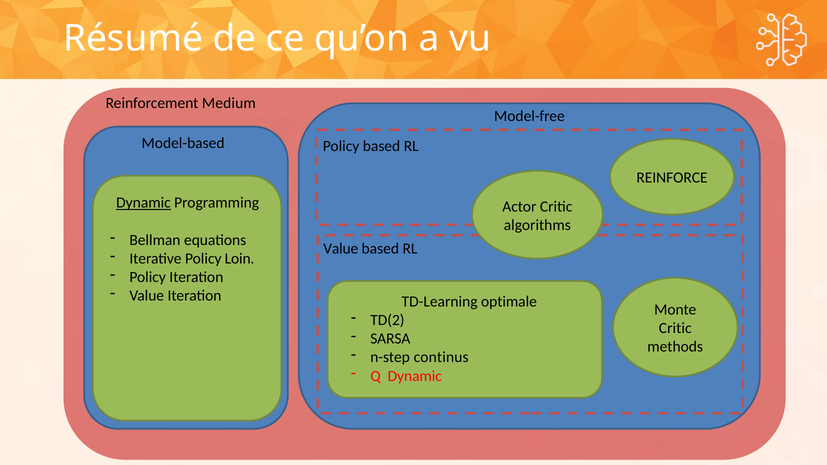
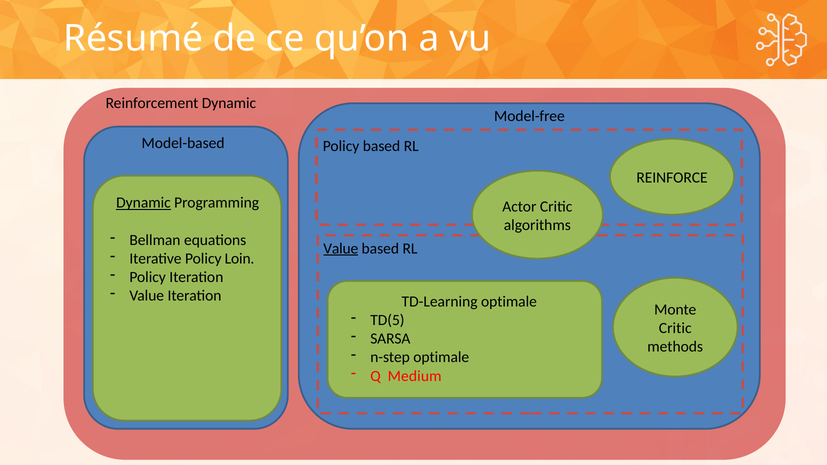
Reinforcement Medium: Medium -> Dynamic (229, 103)
Value underline: none -> present (341, 249)
TD(2: TD(2 -> TD(5 (387, 320)
n-step continus: continus -> optimale (441, 357)
Q Dynamic: Dynamic -> Medium (415, 376)
